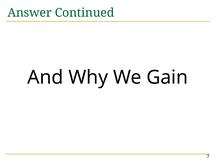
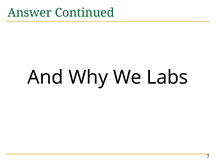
Gain: Gain -> Labs (167, 77)
